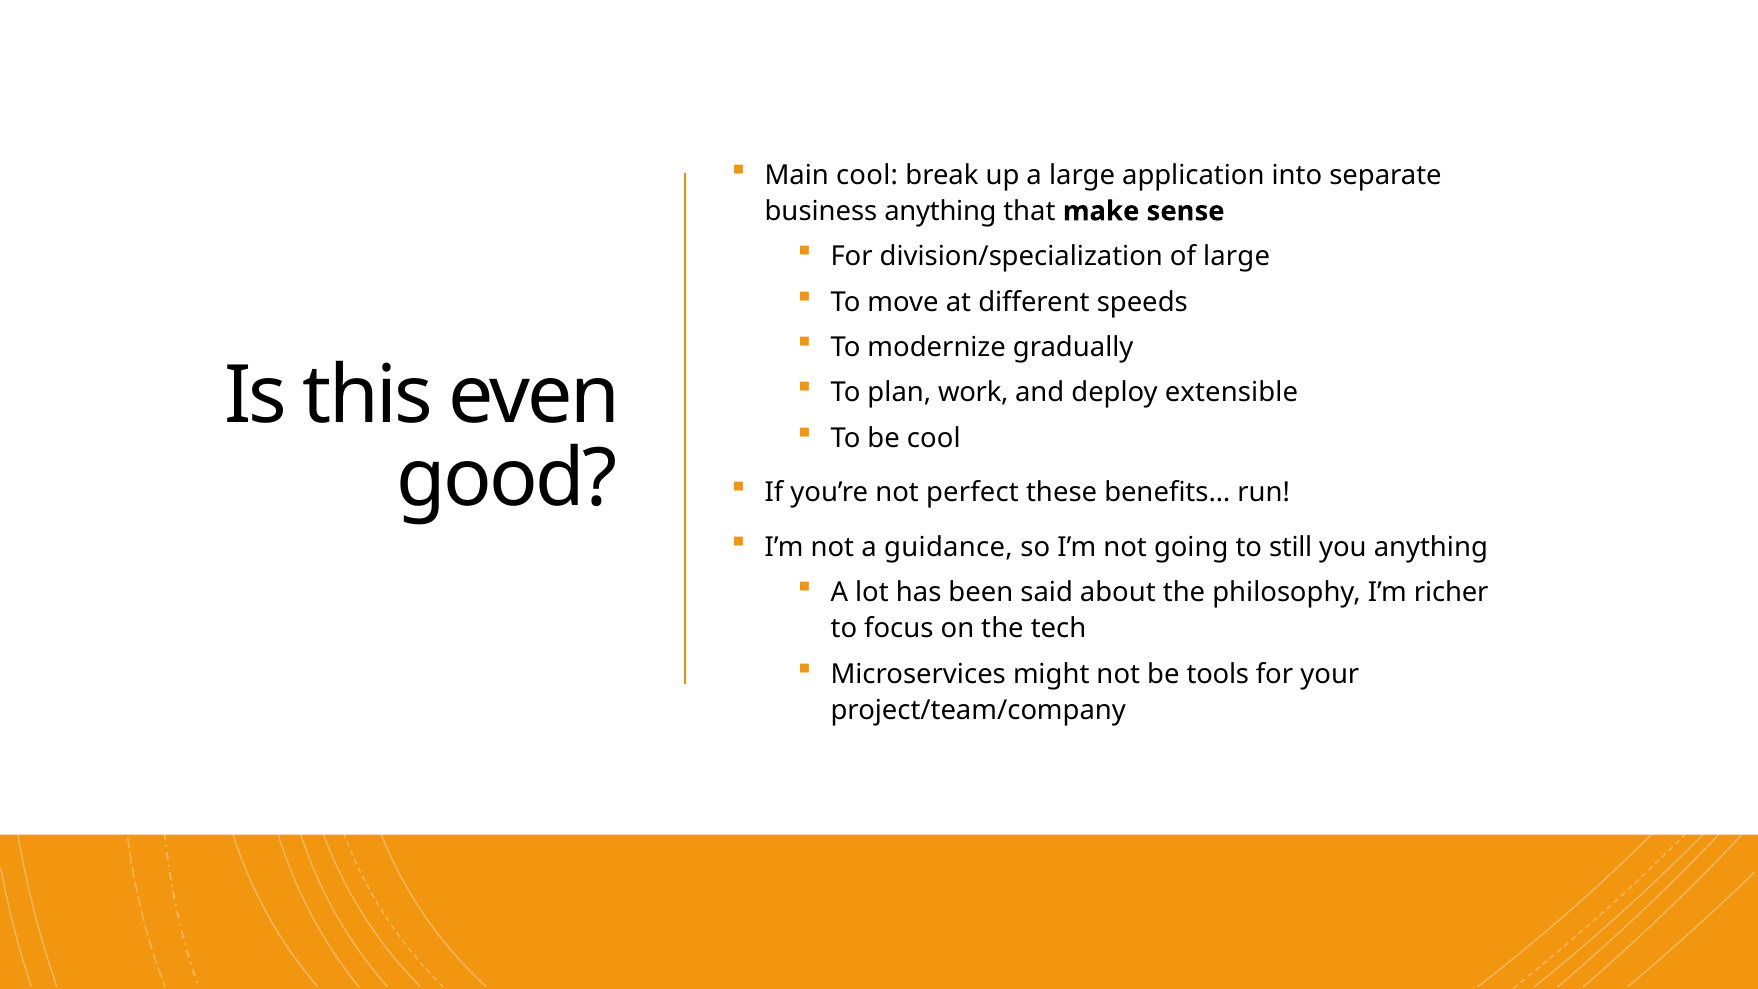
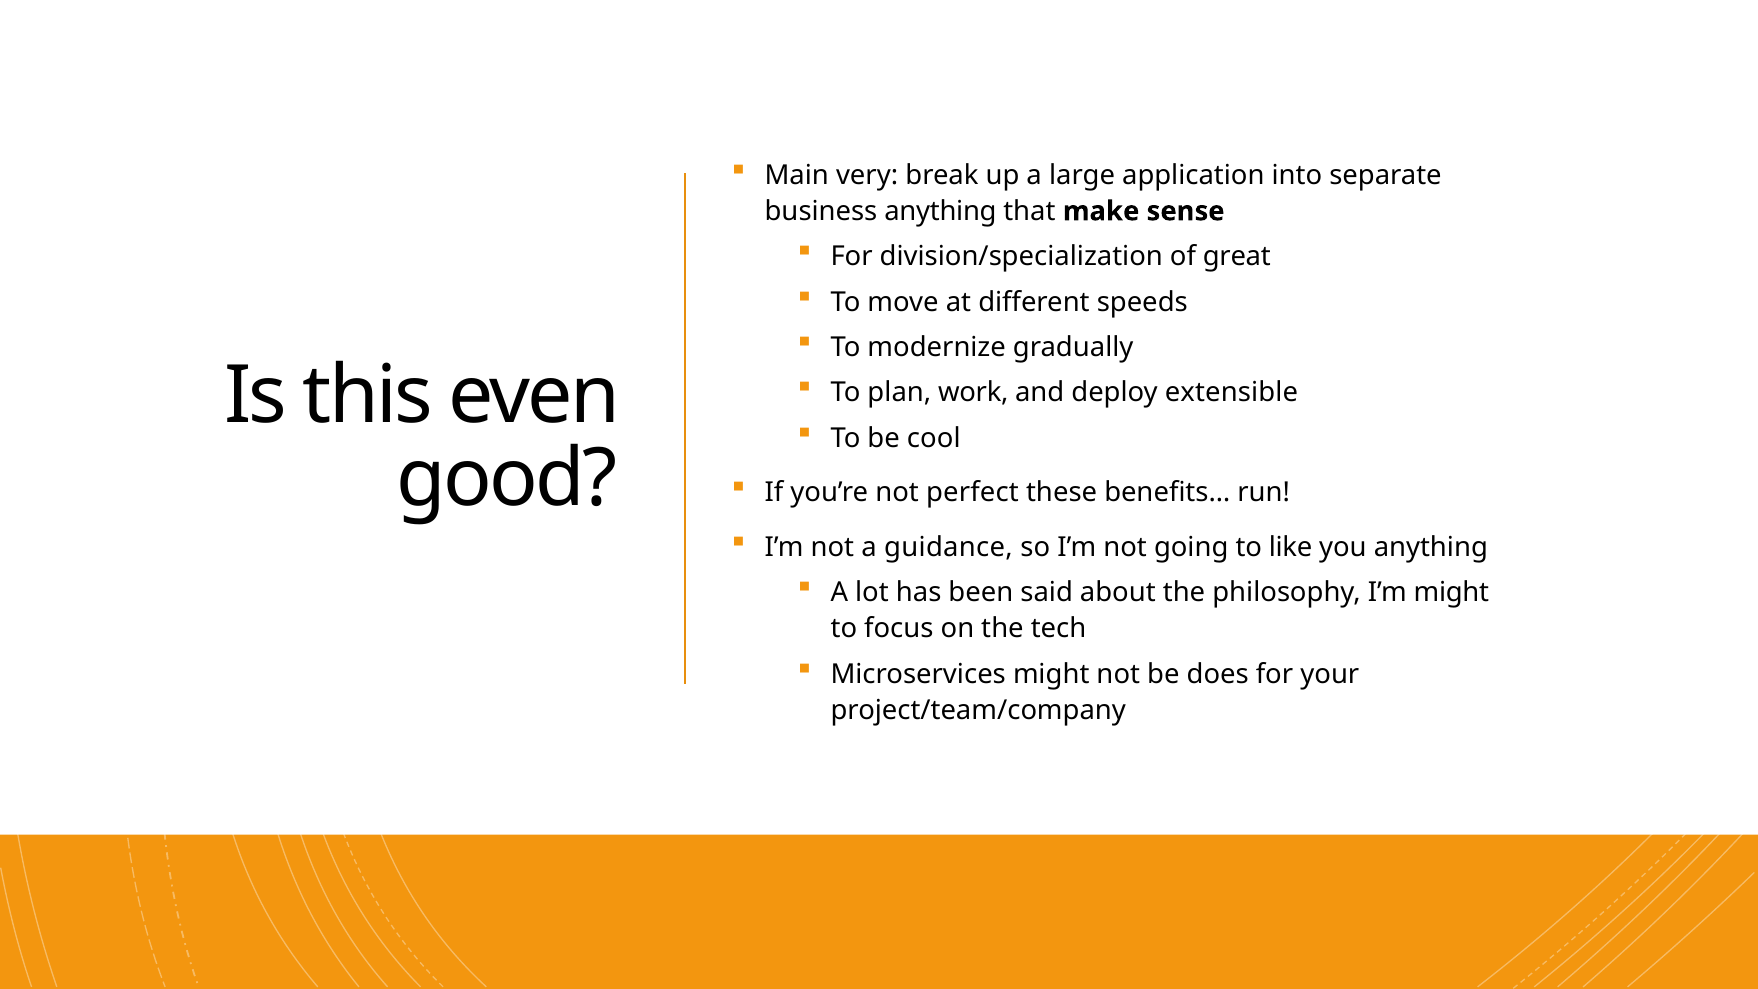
Main cool: cool -> very (867, 175)
of large: large -> great (1237, 257)
still: still -> like (1291, 547)
I’m richer: richer -> might (1451, 593)
tools: tools -> does (1218, 674)
